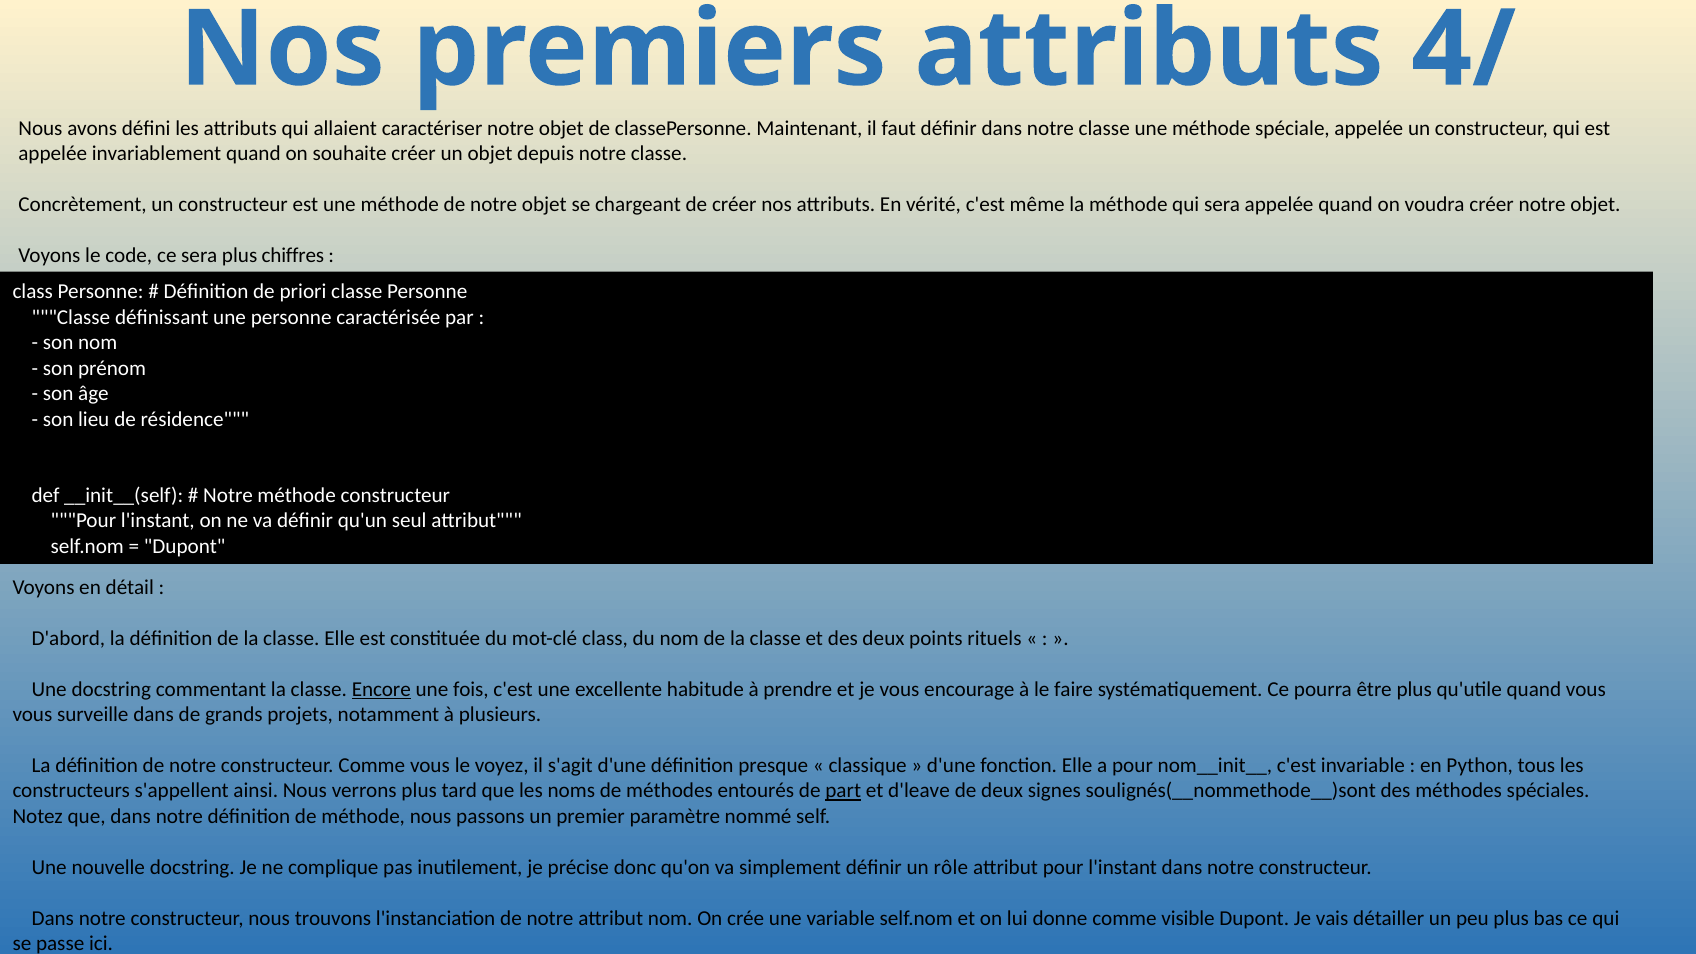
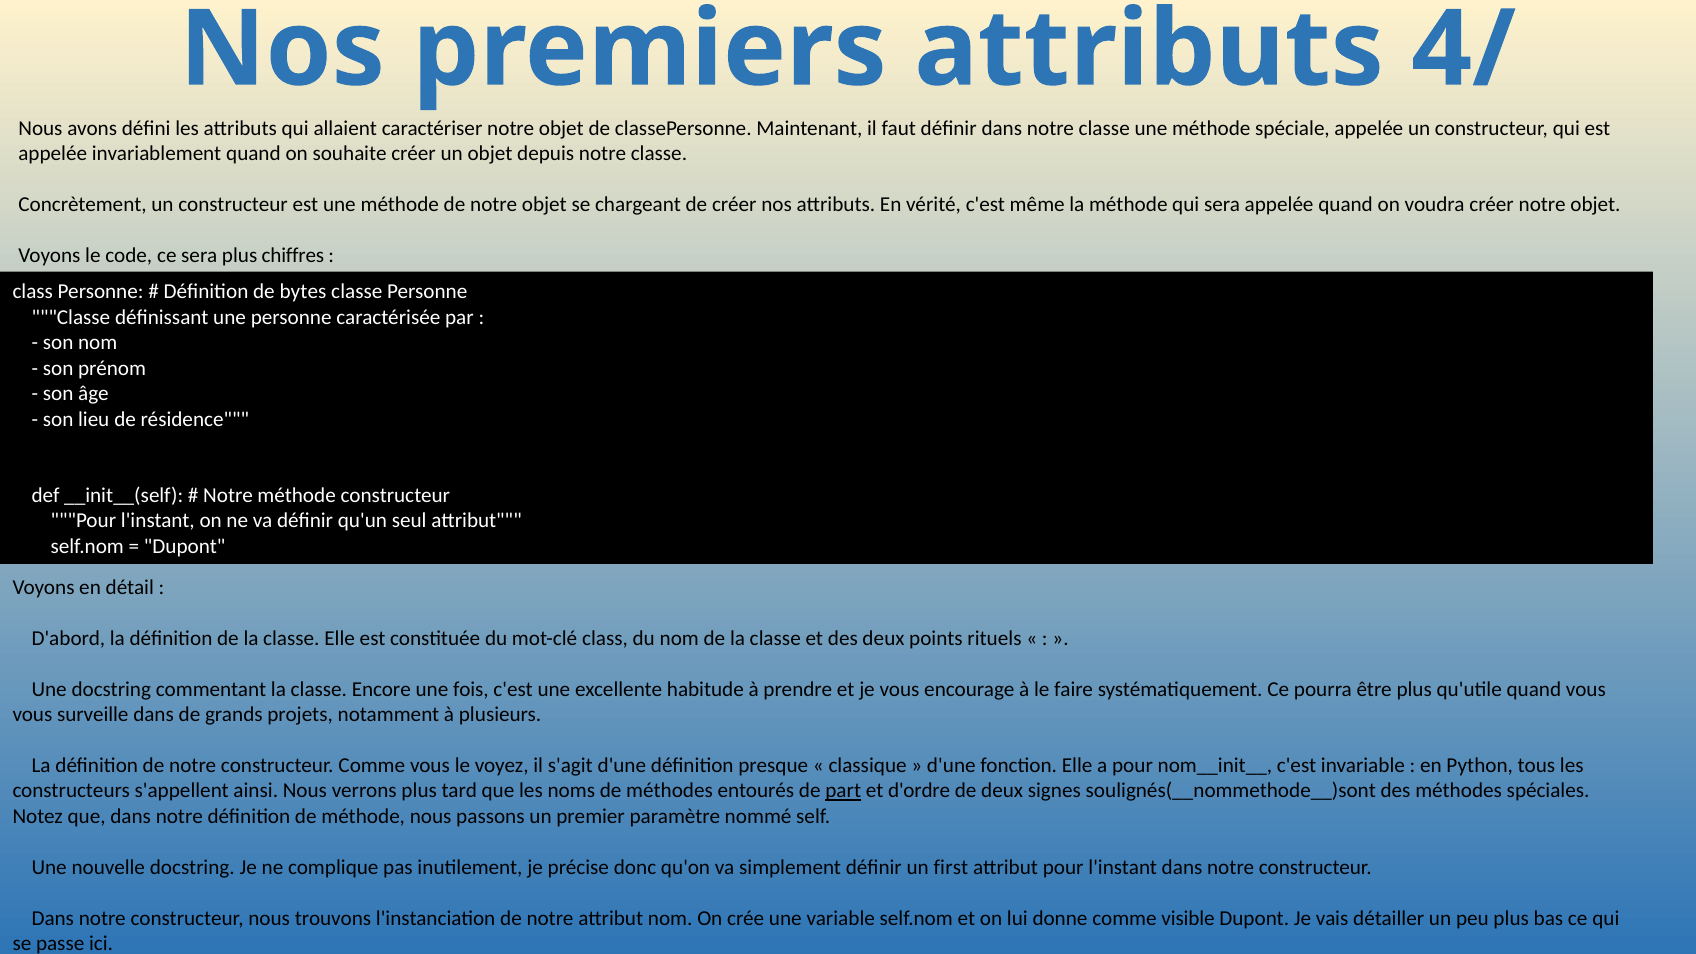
priori: priori -> bytes (303, 292)
Encore underline: present -> none (381, 689)
d'leave: d'leave -> d'ordre (919, 791)
rôle: rôle -> first (951, 867)
